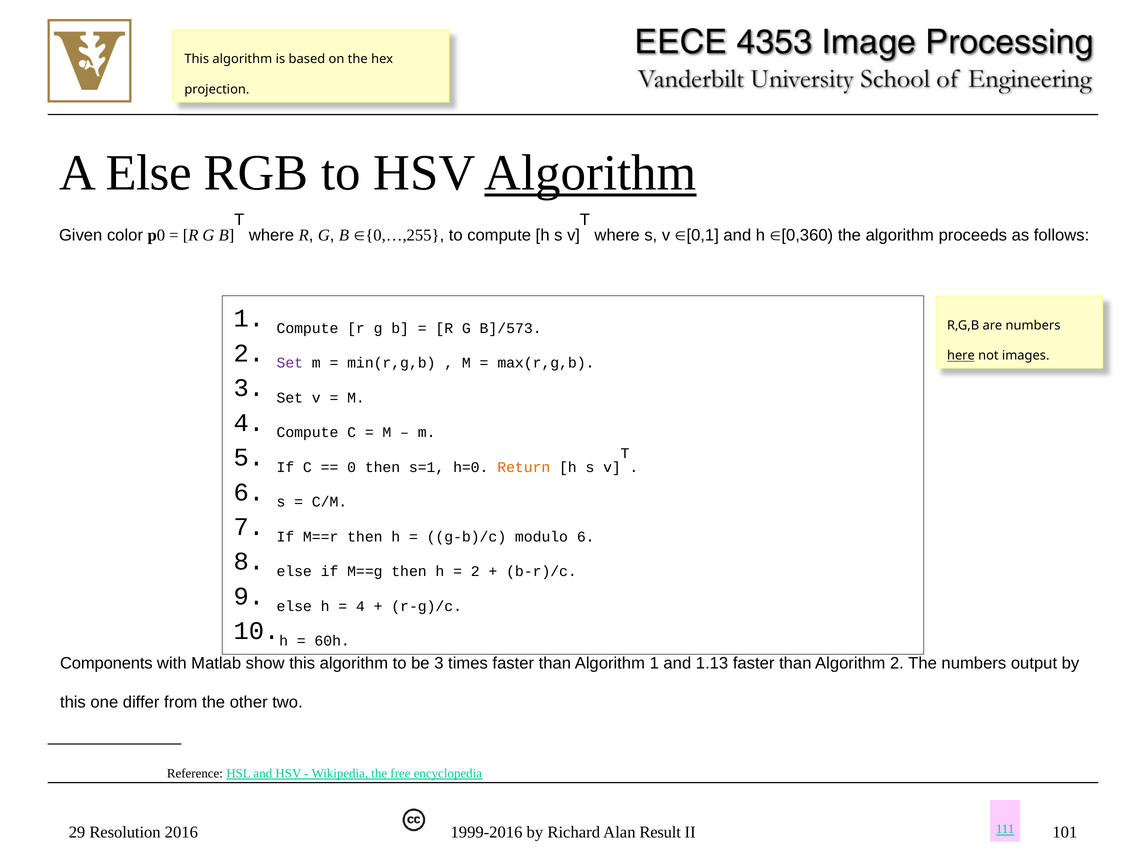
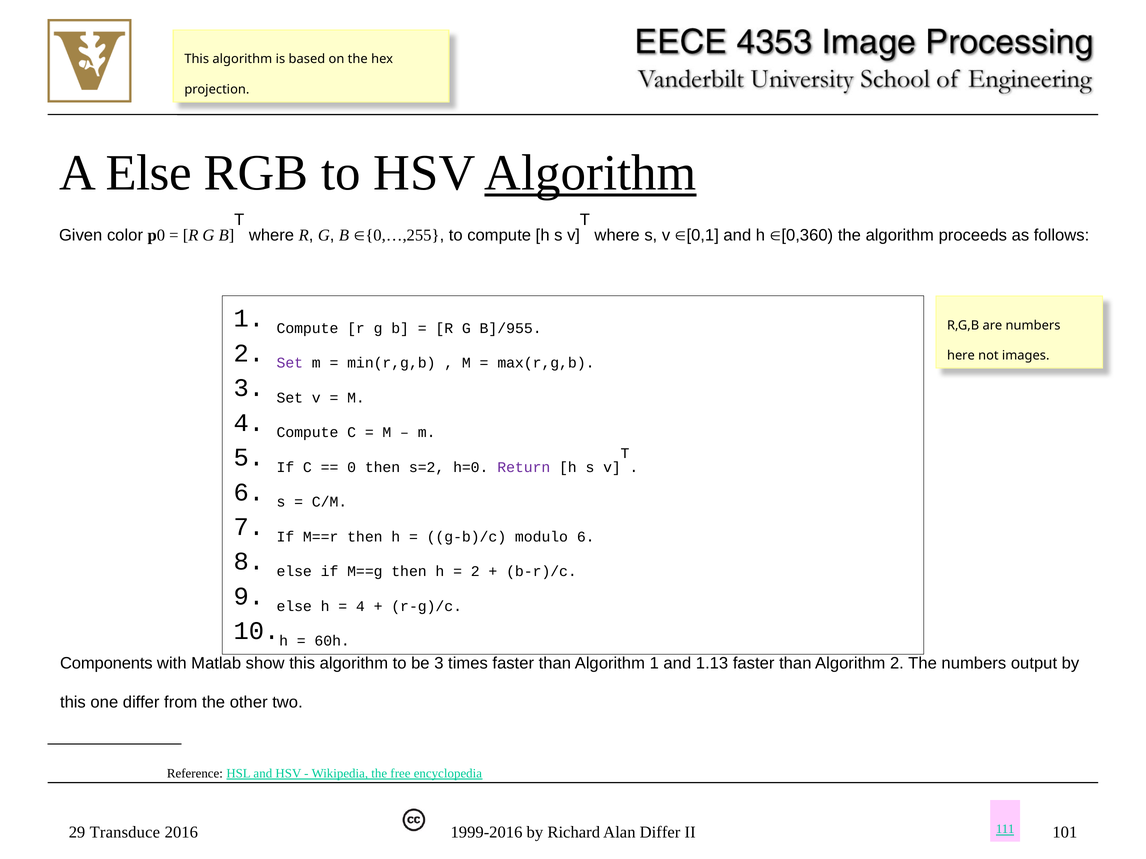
B]/573: B]/573 -> B]/955 (511, 329)
here underline: present -> none (961, 356)
s=1: s=1 -> s=2 (427, 468)
Return colour: orange -> purple (524, 468)
Resolution: Resolution -> Transduce (125, 833)
Alan Result: Result -> Differ (660, 833)
